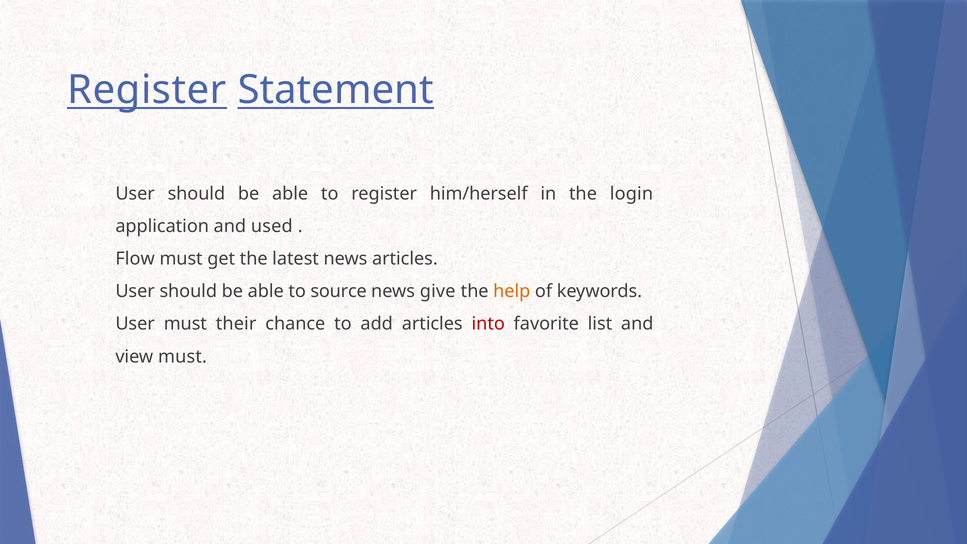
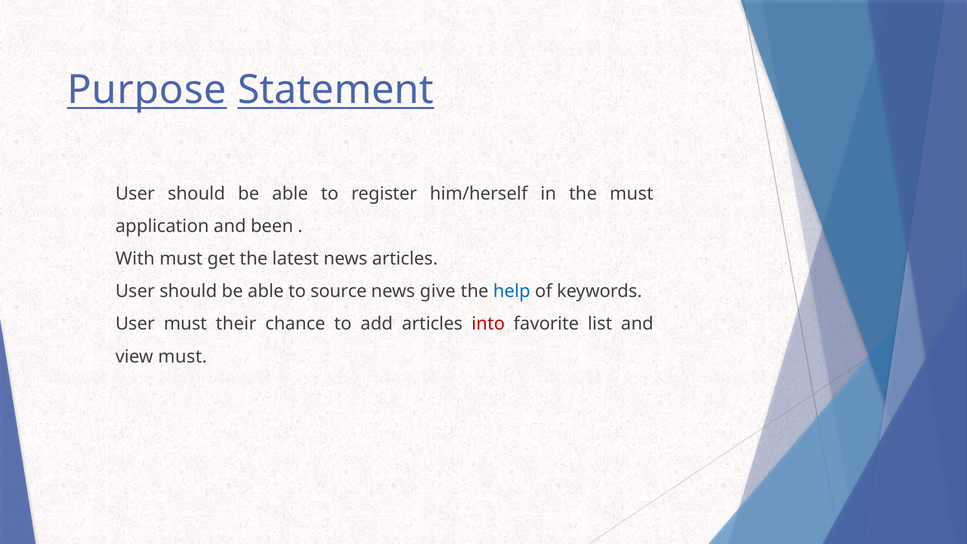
Register: Register -> Purpose (147, 90)
the login: login -> must (632, 194)
used: used -> been (272, 226)
Flow: Flow -> With (135, 259)
help colour: orange -> blue (512, 291)
